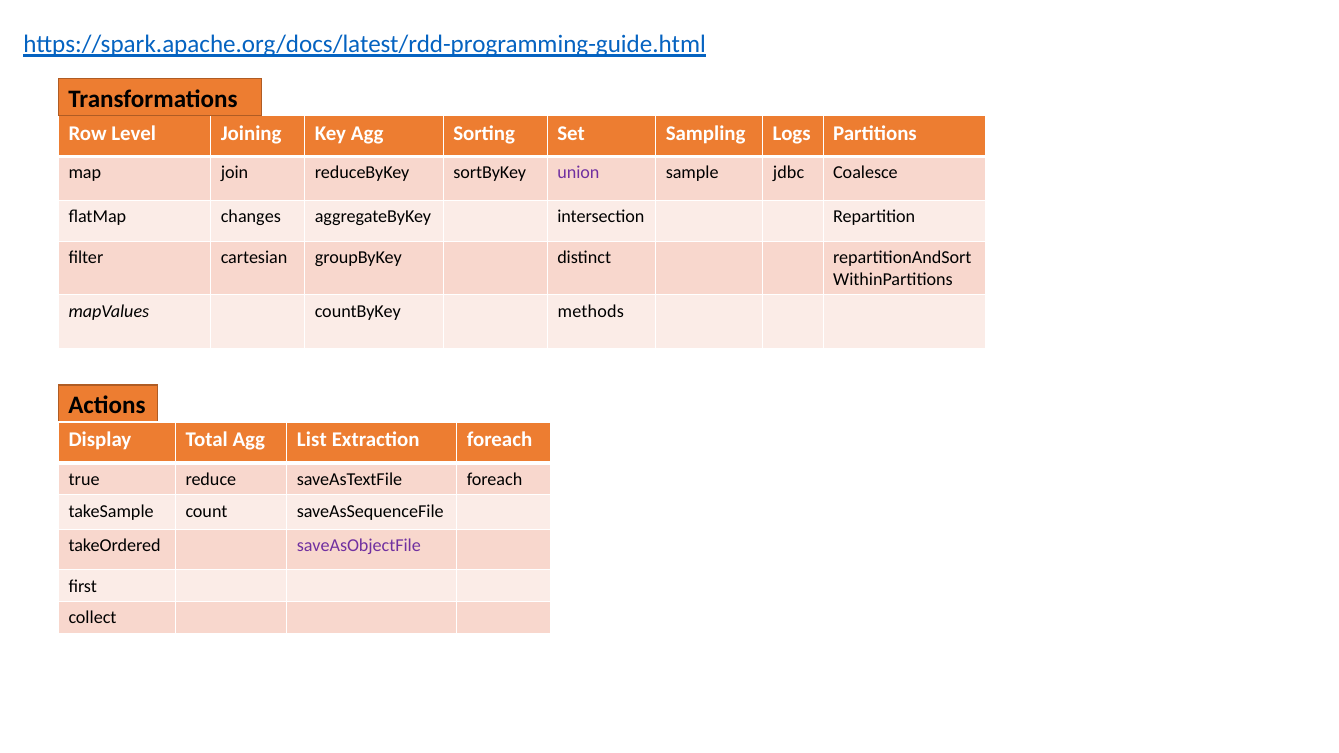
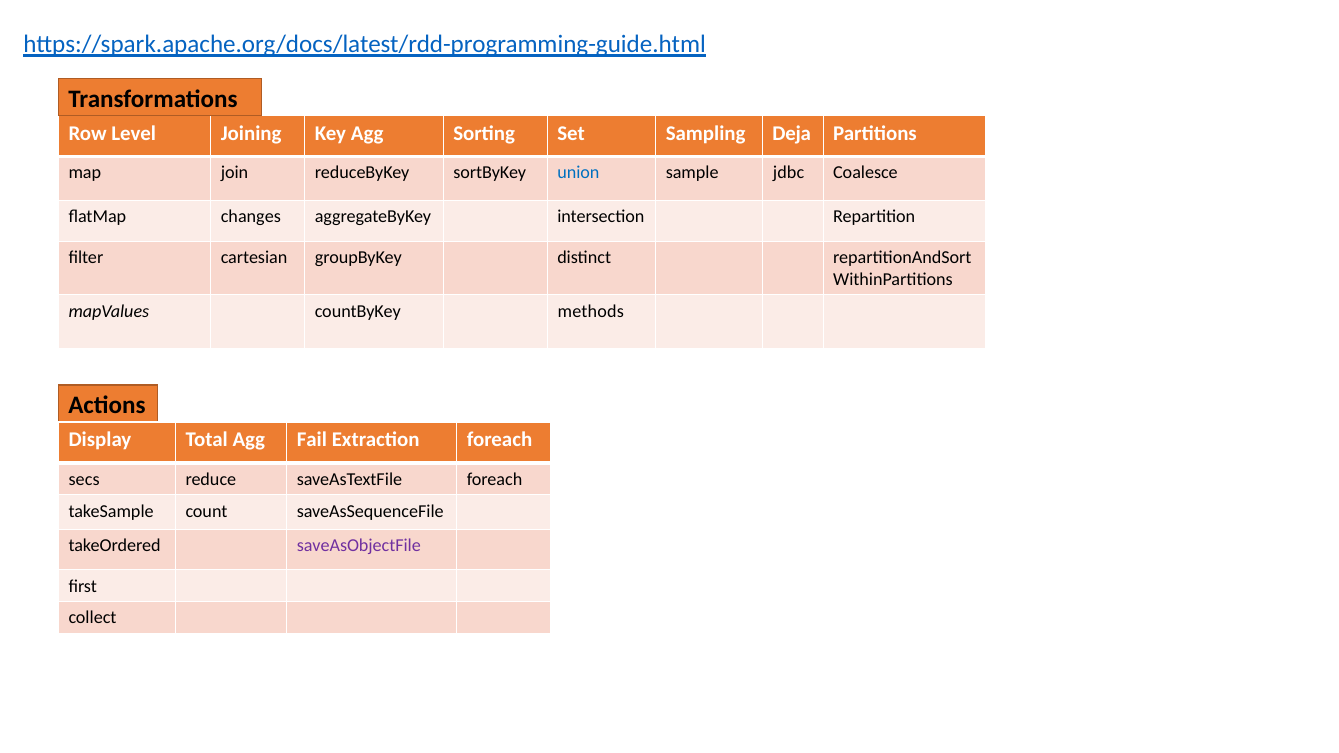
Logs: Logs -> Deja (792, 134)
union colour: purple -> blue (578, 173)
List: List -> Fail (312, 440)
true: true -> secs (84, 479)
